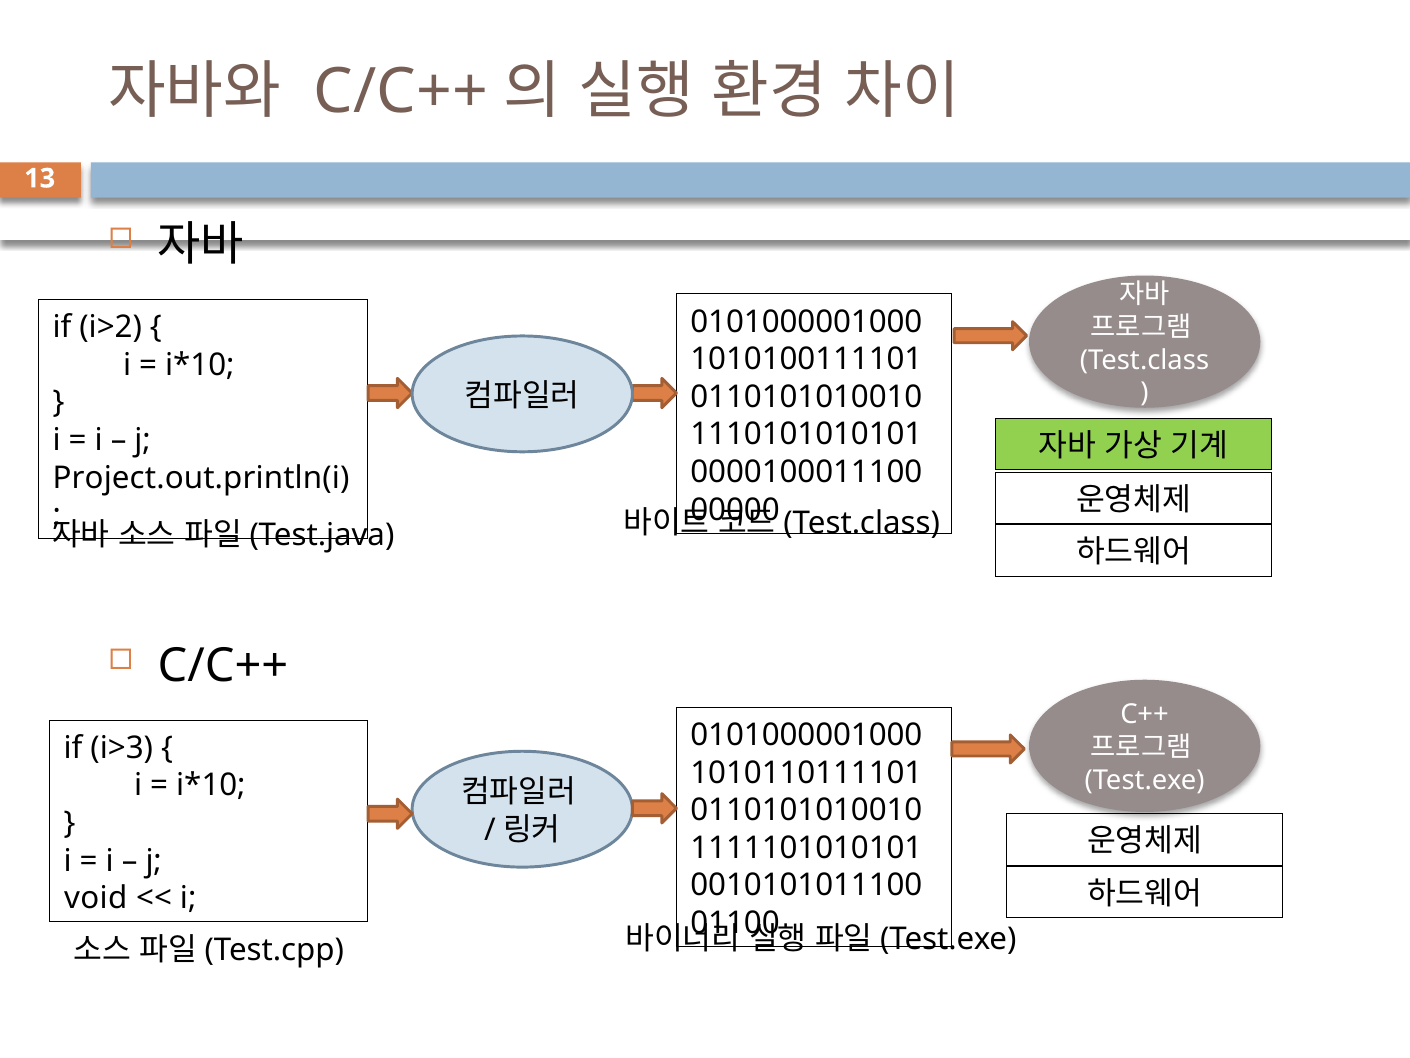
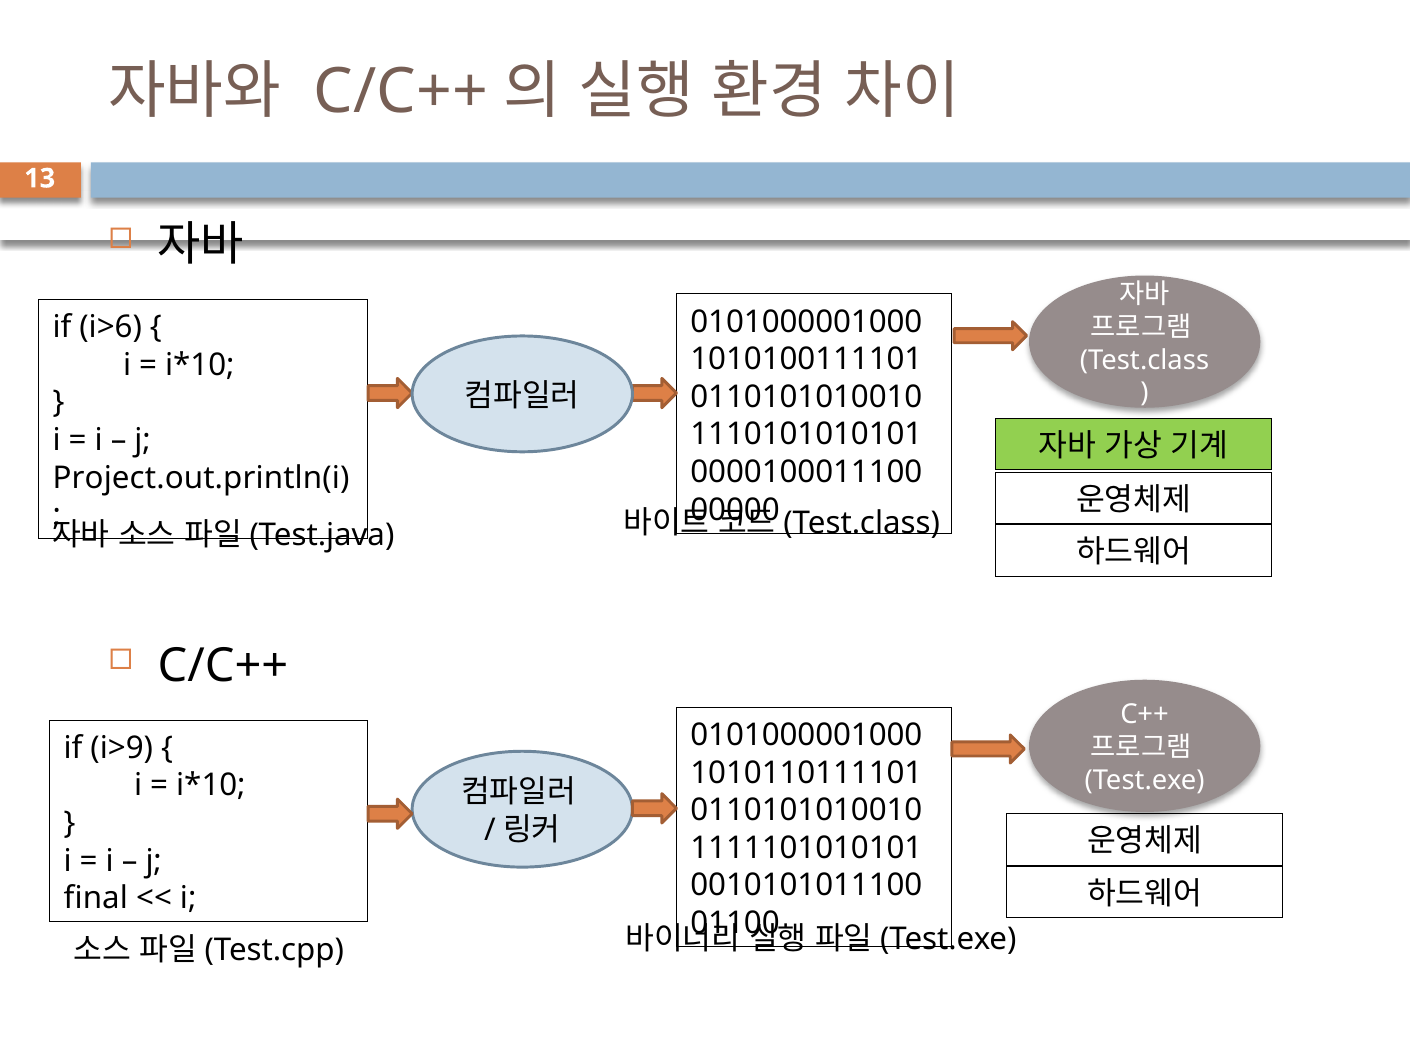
i>2: i>2 -> i>6 (111, 327)
i>3: i>3 -> i>9 (122, 748)
void: void -> final (96, 898)
